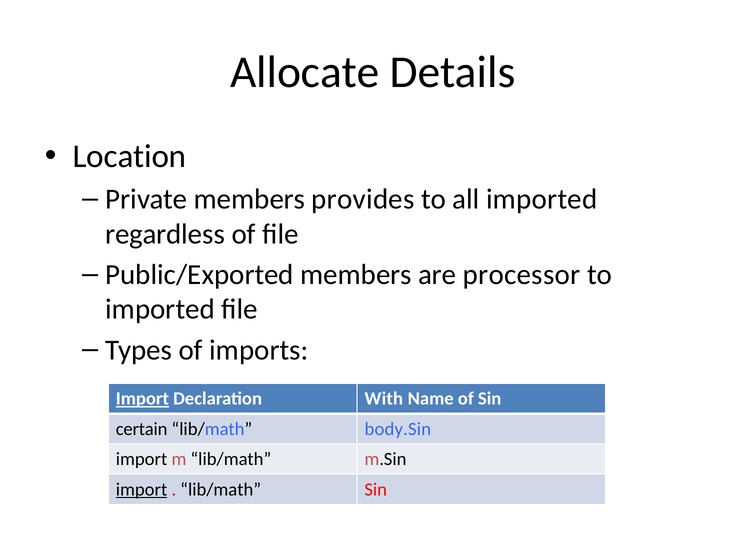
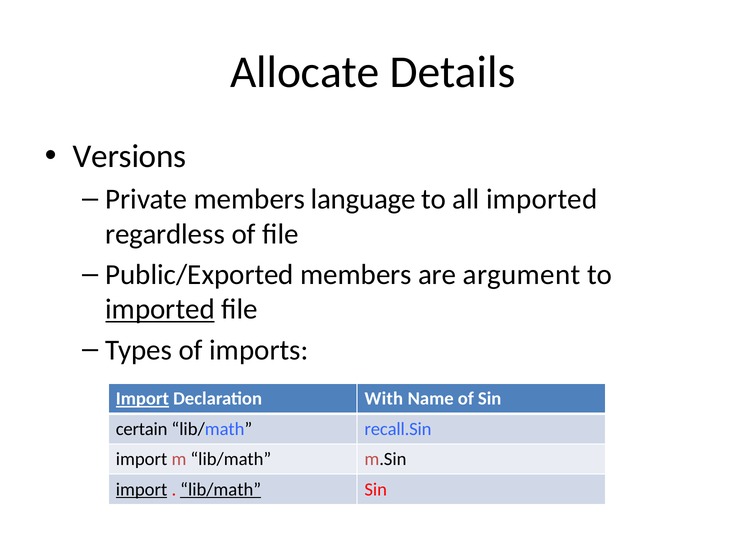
Location: Location -> Versions (130, 156)
provides: provides -> language (363, 199)
processor: processor -> argument (522, 275)
imported underline: none -> present (160, 310)
body.Sin: body.Sin -> recall.Sin (398, 429)
lib/math underline: none -> present (221, 490)
